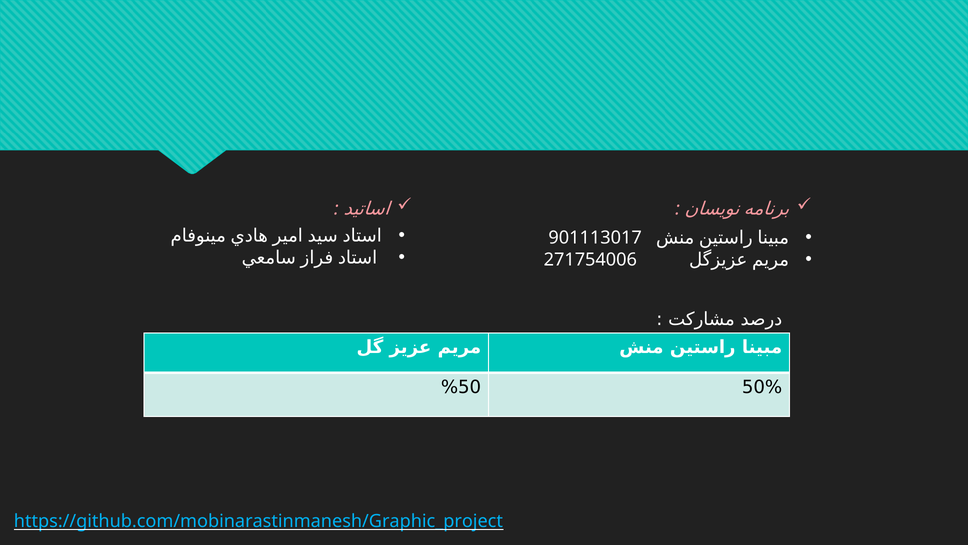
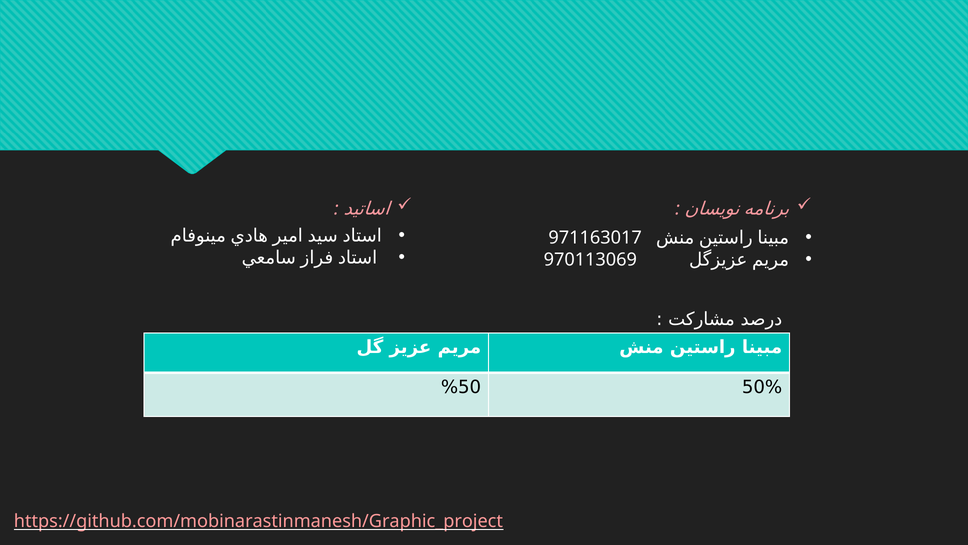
901113017: 901113017 -> 971163017 (595, 238)
271754006: 271754006 -> 970113069 (590, 260)
https://github.com/mobinarastinmanesh/Graphic_project colour: light blue -> pink (258, 521)
